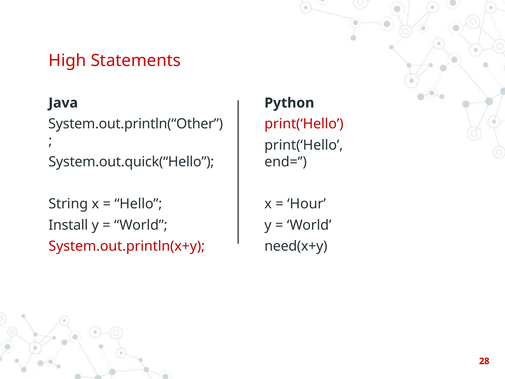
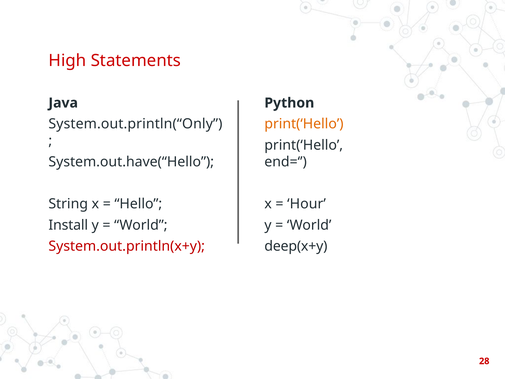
System.out.println(“Other: System.out.println(“Other -> System.out.println(“Only (135, 124)
print(‘Hello colour: red -> orange (304, 124)
System.out.quick(“Hello: System.out.quick(“Hello -> System.out.have(“Hello (131, 162)
need(x+y: need(x+y -> deep(x+y (296, 246)
